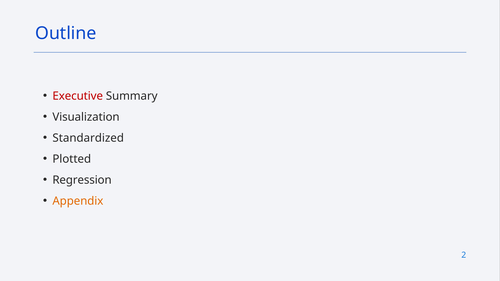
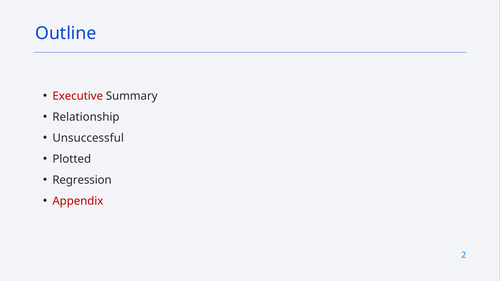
Visualization: Visualization -> Relationship (86, 117)
Standardized: Standardized -> Unsuccessful (88, 138)
Appendix colour: orange -> red (78, 201)
